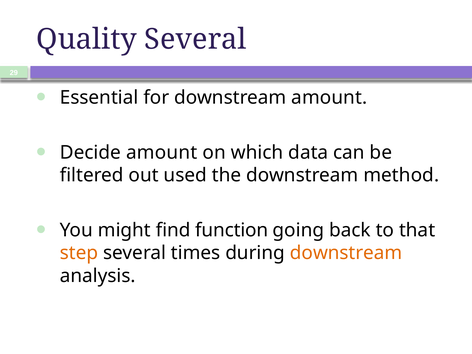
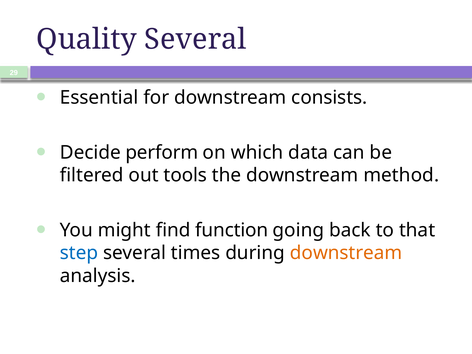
downstream amount: amount -> consists (329, 98)
Decide amount: amount -> perform (162, 152)
used: used -> tools (185, 175)
step colour: orange -> blue (79, 253)
